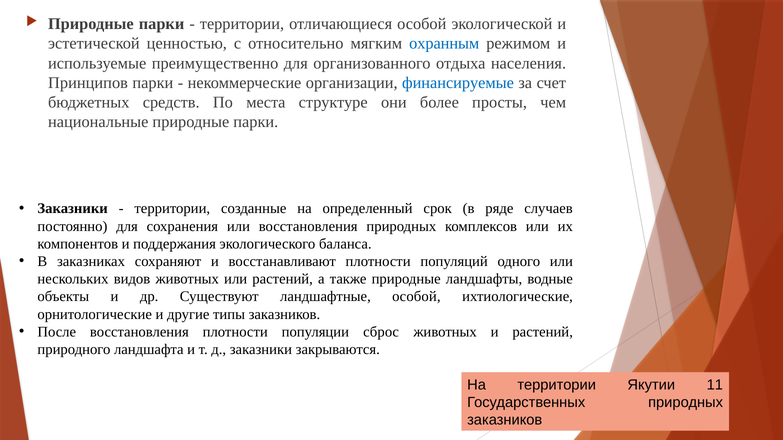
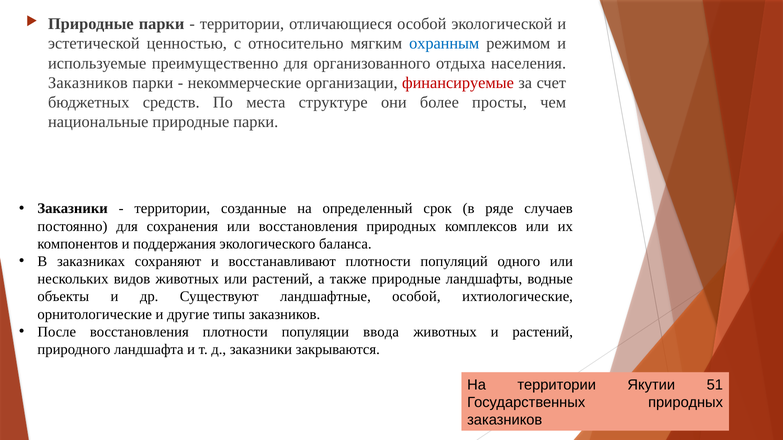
Принципов: Принципов -> Заказников (88, 83)
финансируемые colour: blue -> red (458, 83)
сброс: сброс -> ввода (381, 332)
11: 11 -> 51 (715, 385)
